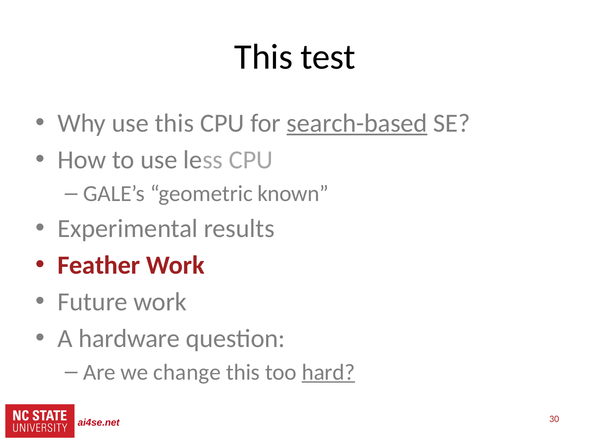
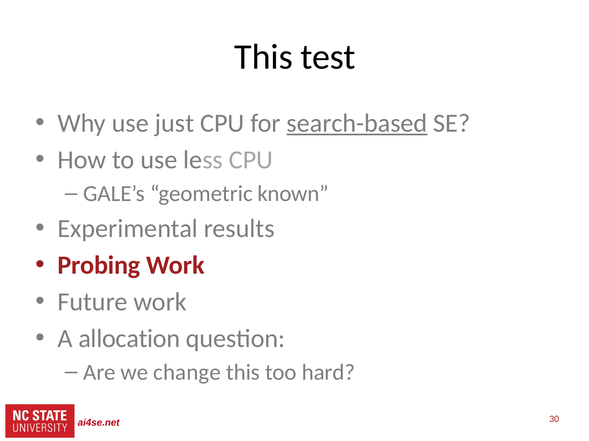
use this: this -> just (174, 124)
Feather: Feather -> Probing (99, 266)
hardware: hardware -> allocation (129, 339)
hard underline: present -> none (328, 373)
